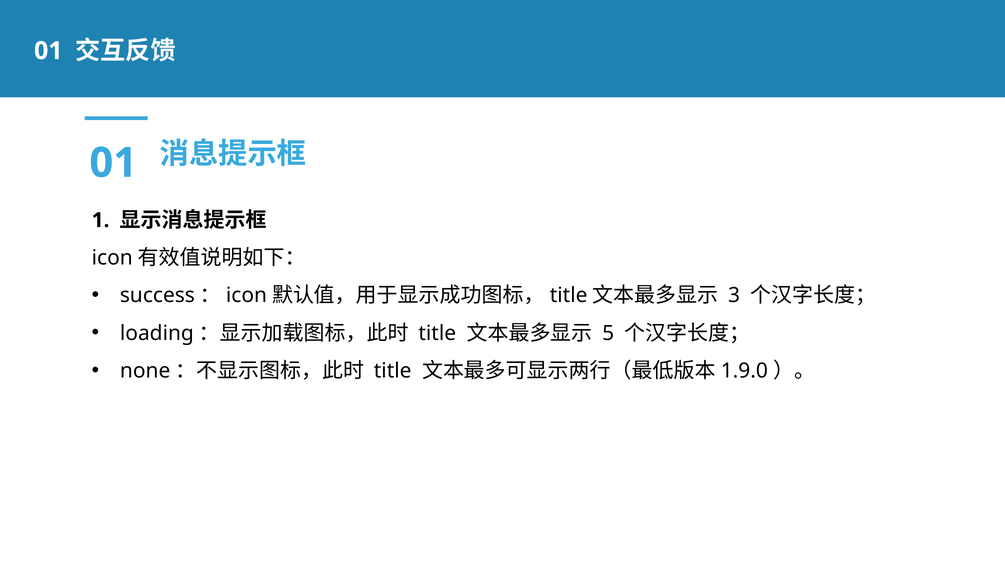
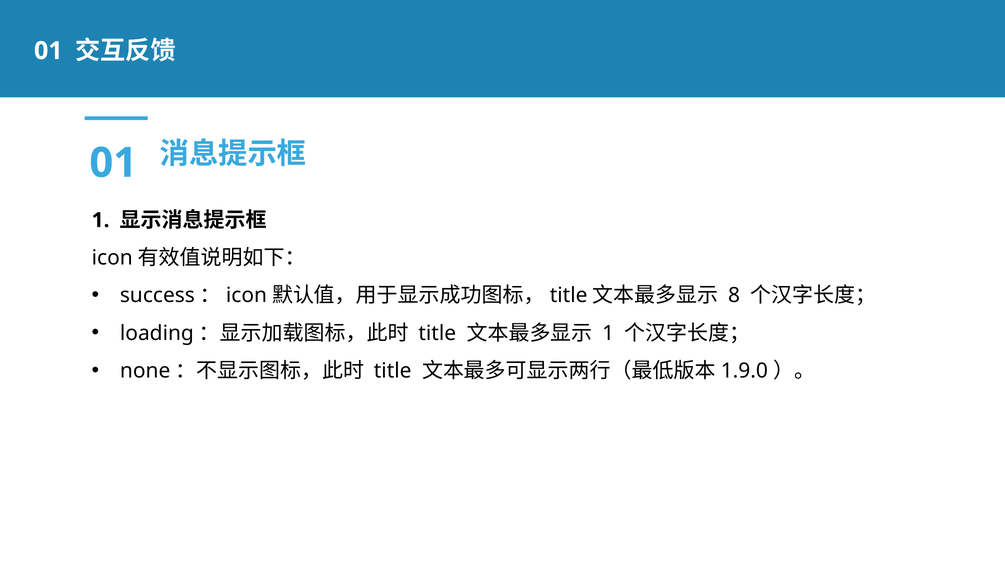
3: 3 -> 8 (734, 296)
5: 5 -> 1 (608, 333)
